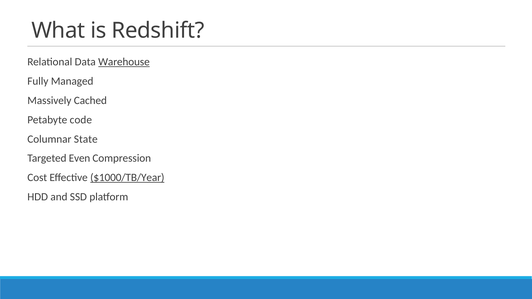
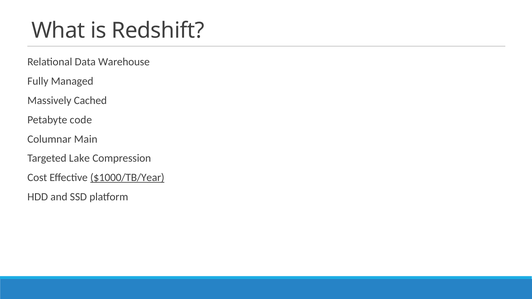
Warehouse underline: present -> none (124, 62)
State: State -> Main (86, 139)
Even: Even -> Lake (79, 158)
